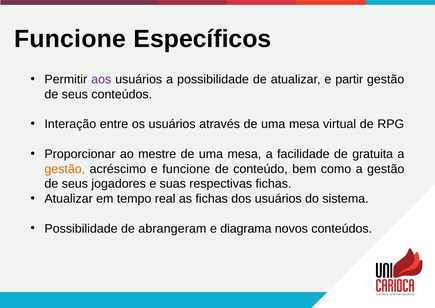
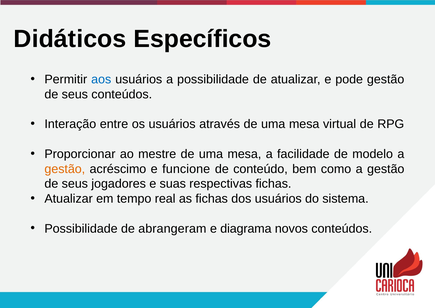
Funcione: Funcione -> Didáticos (70, 39)
aos colour: purple -> blue (101, 79)
partir: partir -> pode (349, 79)
gratuita: gratuita -> modelo (373, 154)
